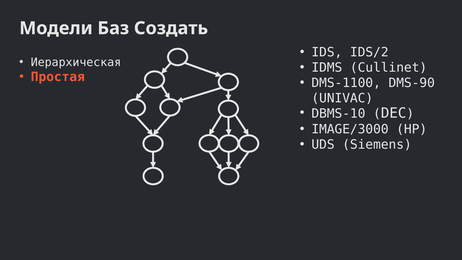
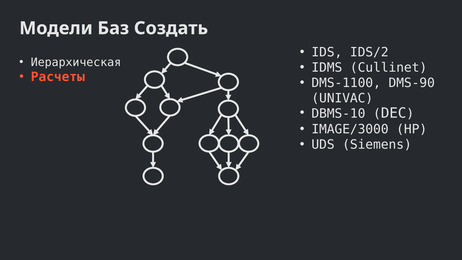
Простая: Простая -> Расчеты (58, 77)
